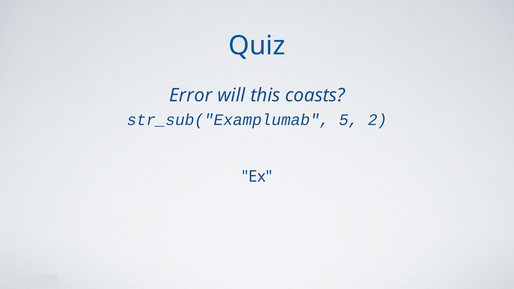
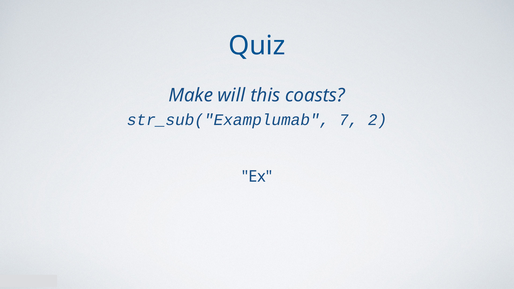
Error: Error -> Make (191, 95)
5: 5 -> 7 (349, 120)
